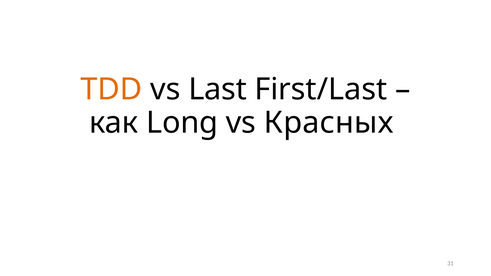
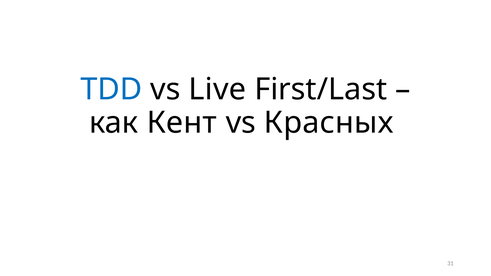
TDD colour: orange -> blue (111, 90)
Last: Last -> Live (217, 90)
Long: Long -> Кент (182, 123)
